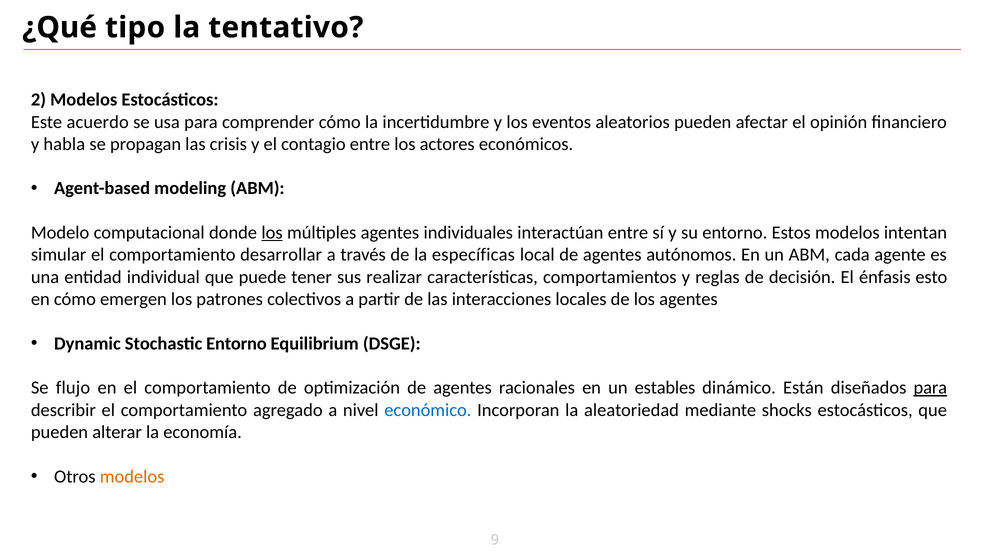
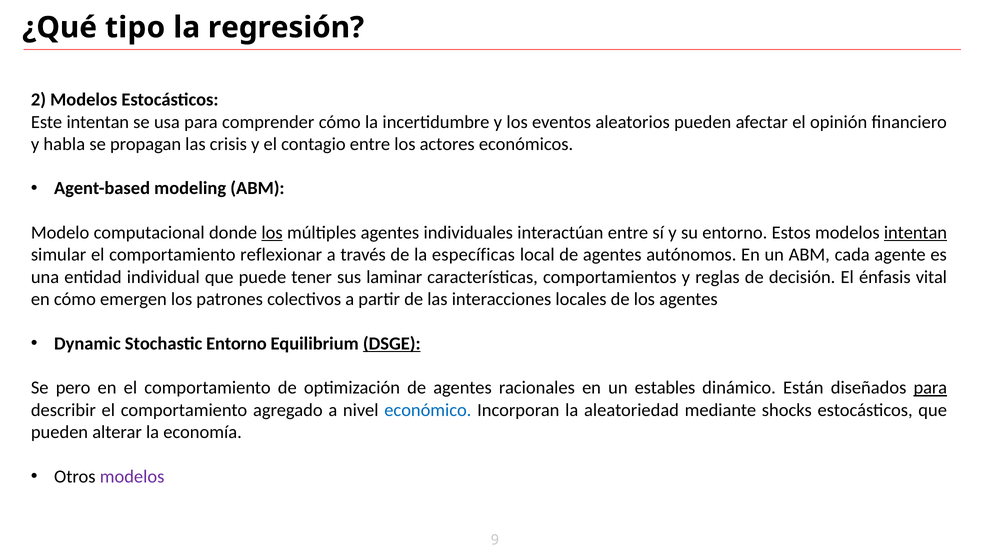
tentativo: tentativo -> regresión (286, 28)
Este acuerdo: acuerdo -> intentan (98, 122)
intentan underline: none -> present (916, 233)
desarrollar: desarrollar -> reflexionar (281, 255)
realizar: realizar -> laminar (394, 277)
esto: esto -> vital (931, 277)
DSGE underline: none -> present (392, 344)
flujo: flujo -> pero (73, 388)
modelos colour: orange -> purple (132, 477)
